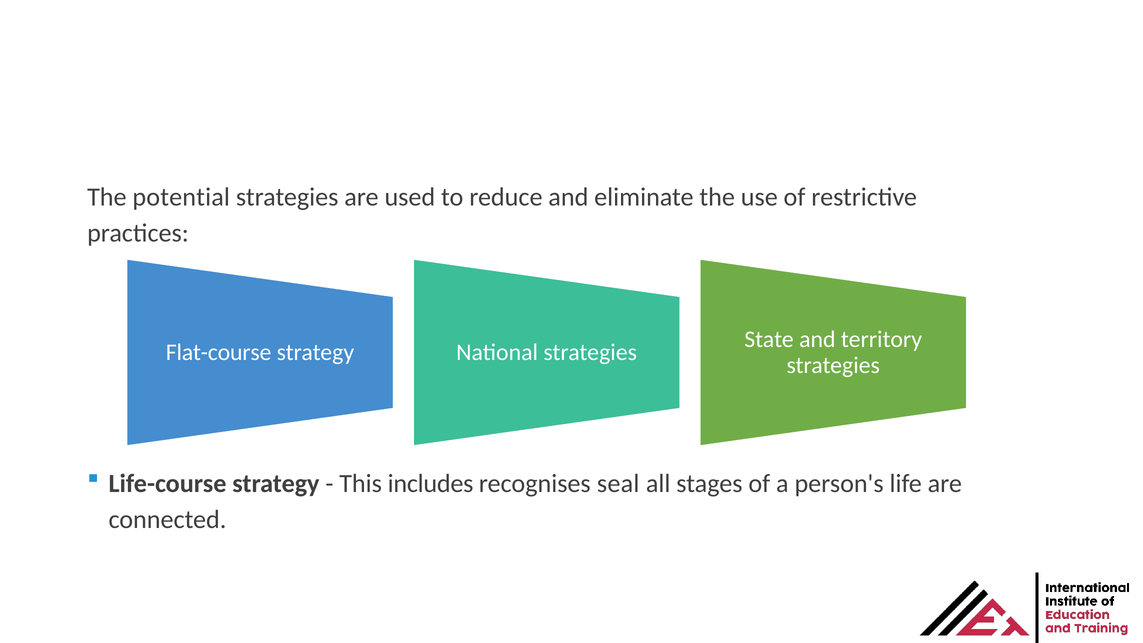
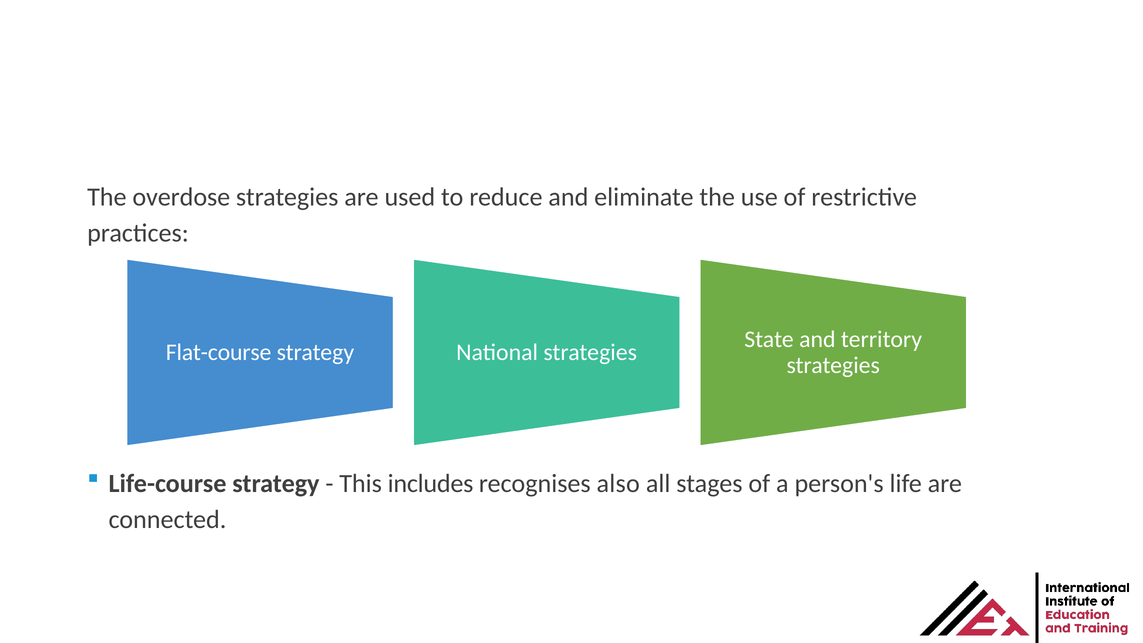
potential: potential -> overdose (181, 197)
seal: seal -> also (618, 484)
